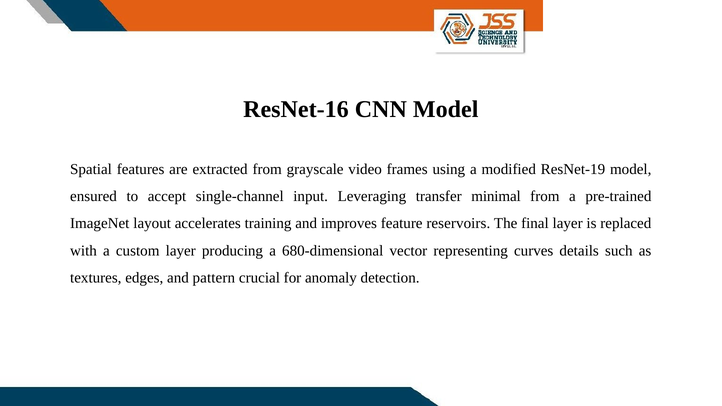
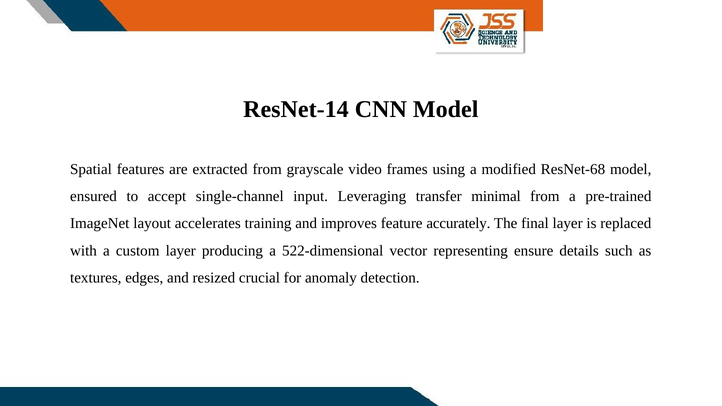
ResNet-16: ResNet-16 -> ResNet-14 (296, 109)
ResNet-19: ResNet-19 -> ResNet-68 (573, 169)
reservoirs: reservoirs -> accurately (458, 224)
680-dimensional: 680-dimensional -> 522-dimensional (333, 251)
curves: curves -> ensure (534, 251)
pattern: pattern -> resized (214, 278)
